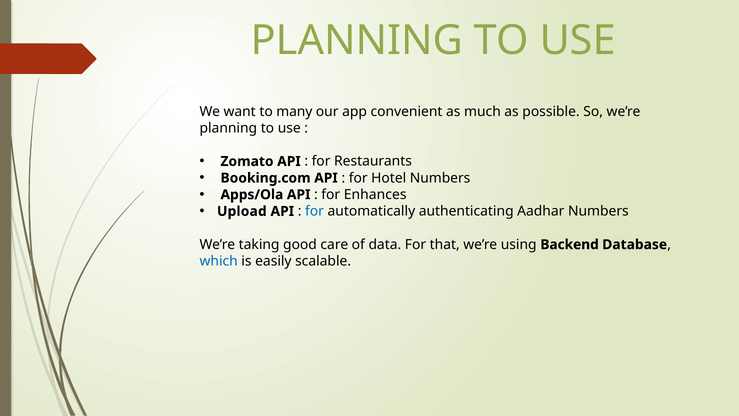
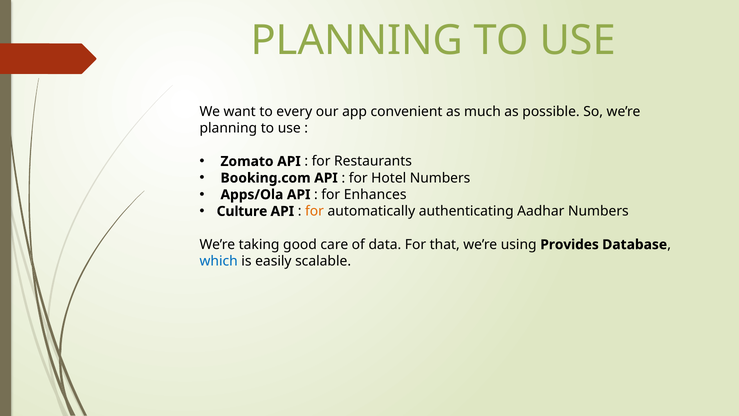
many: many -> every (294, 111)
Upload: Upload -> Culture (242, 211)
for colour: blue -> orange (315, 211)
Backend: Backend -> Provides (570, 244)
